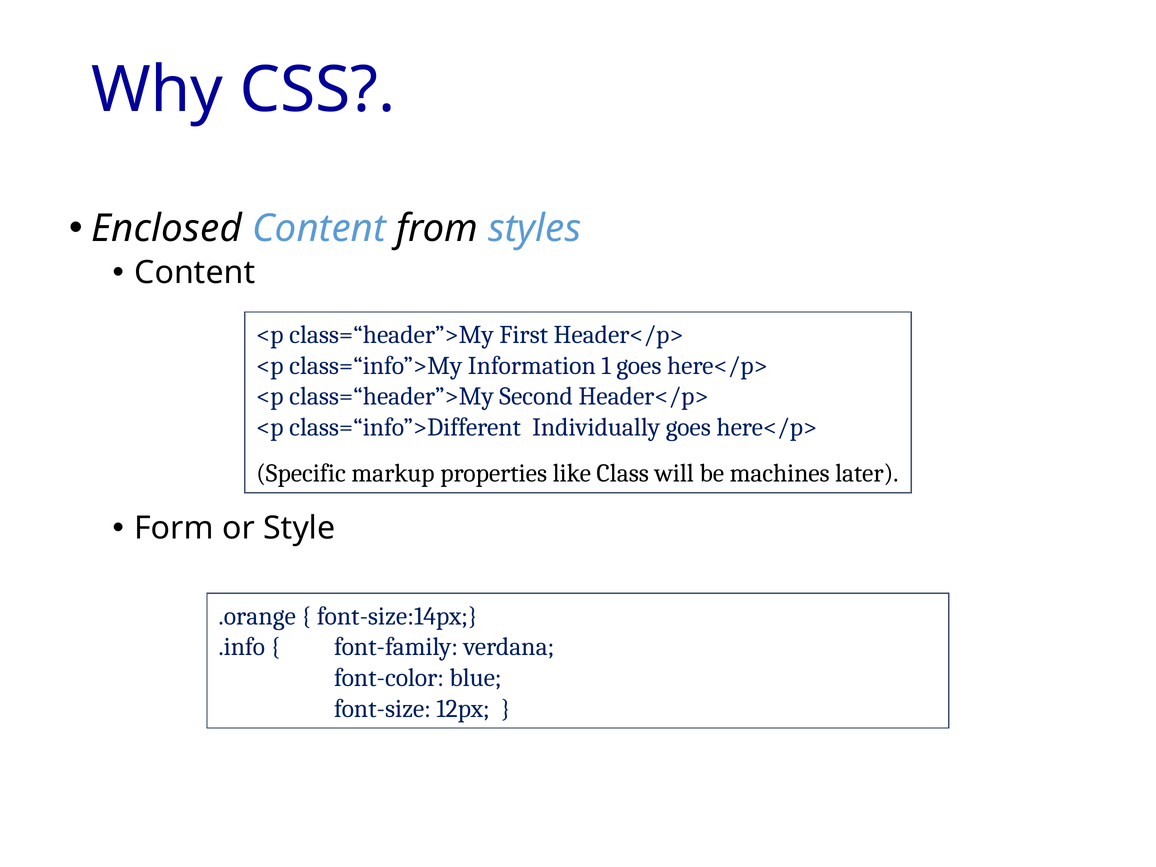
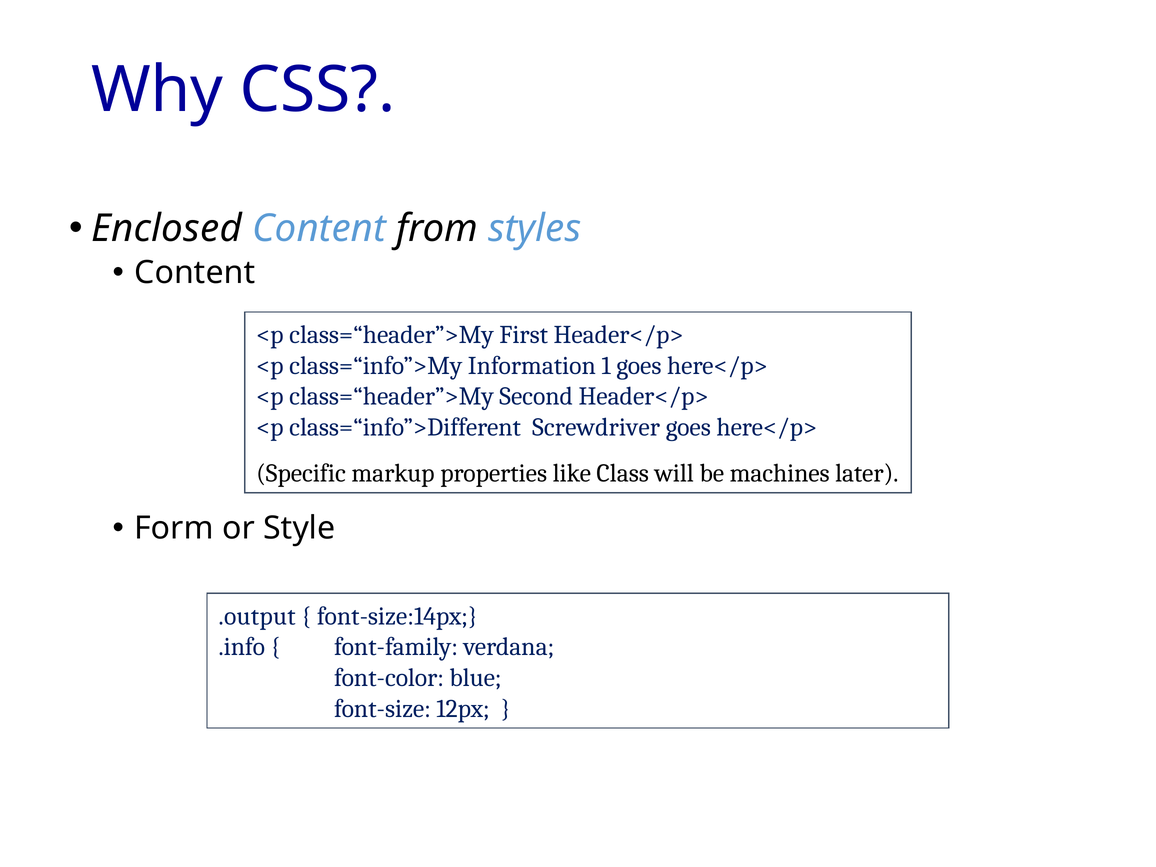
Individually: Individually -> Screwdriver (596, 427)
.orange: .orange -> .output (257, 616)
